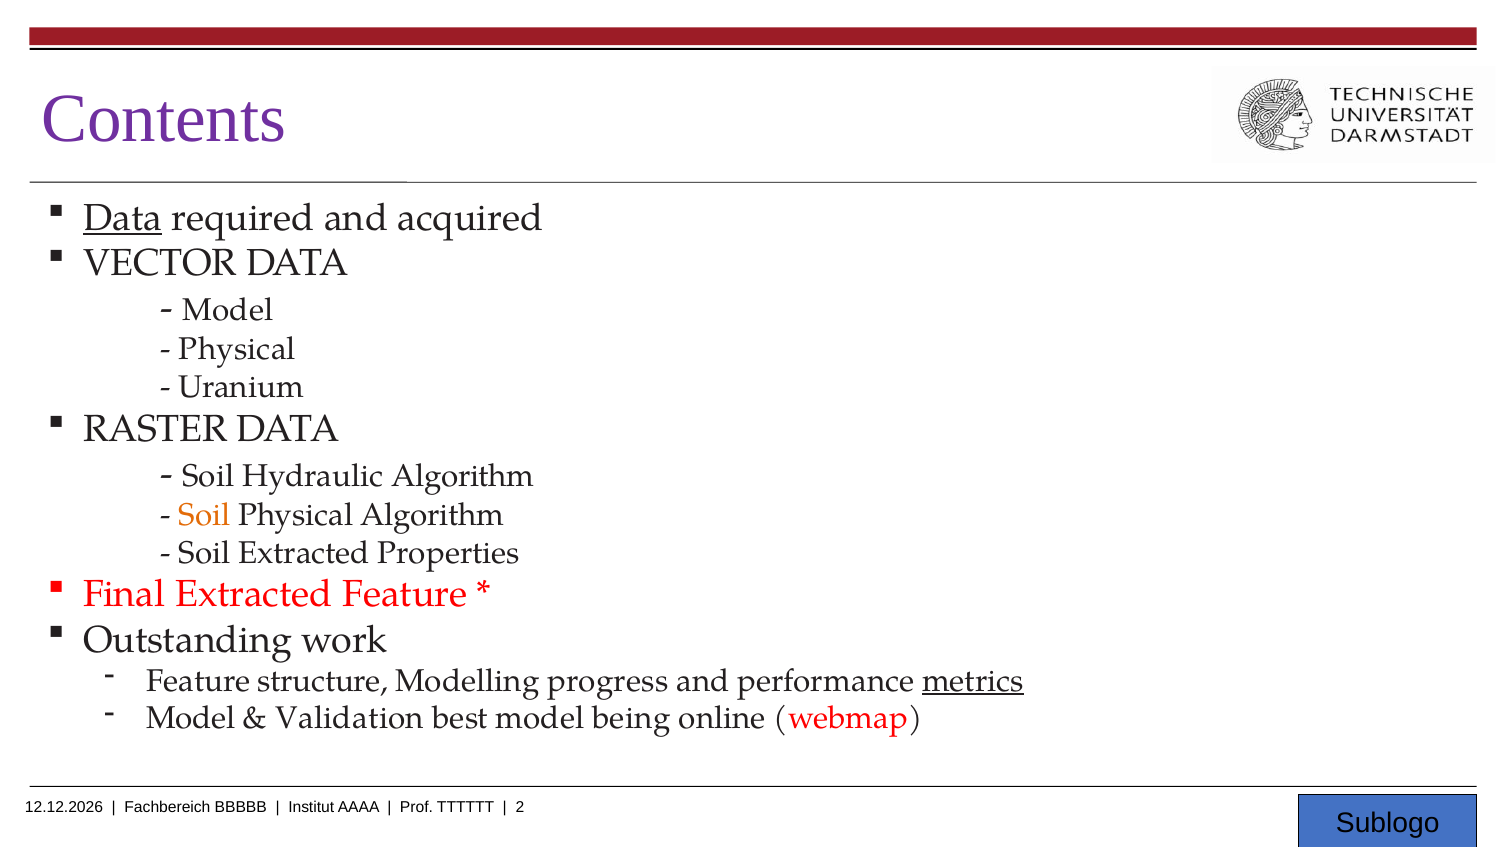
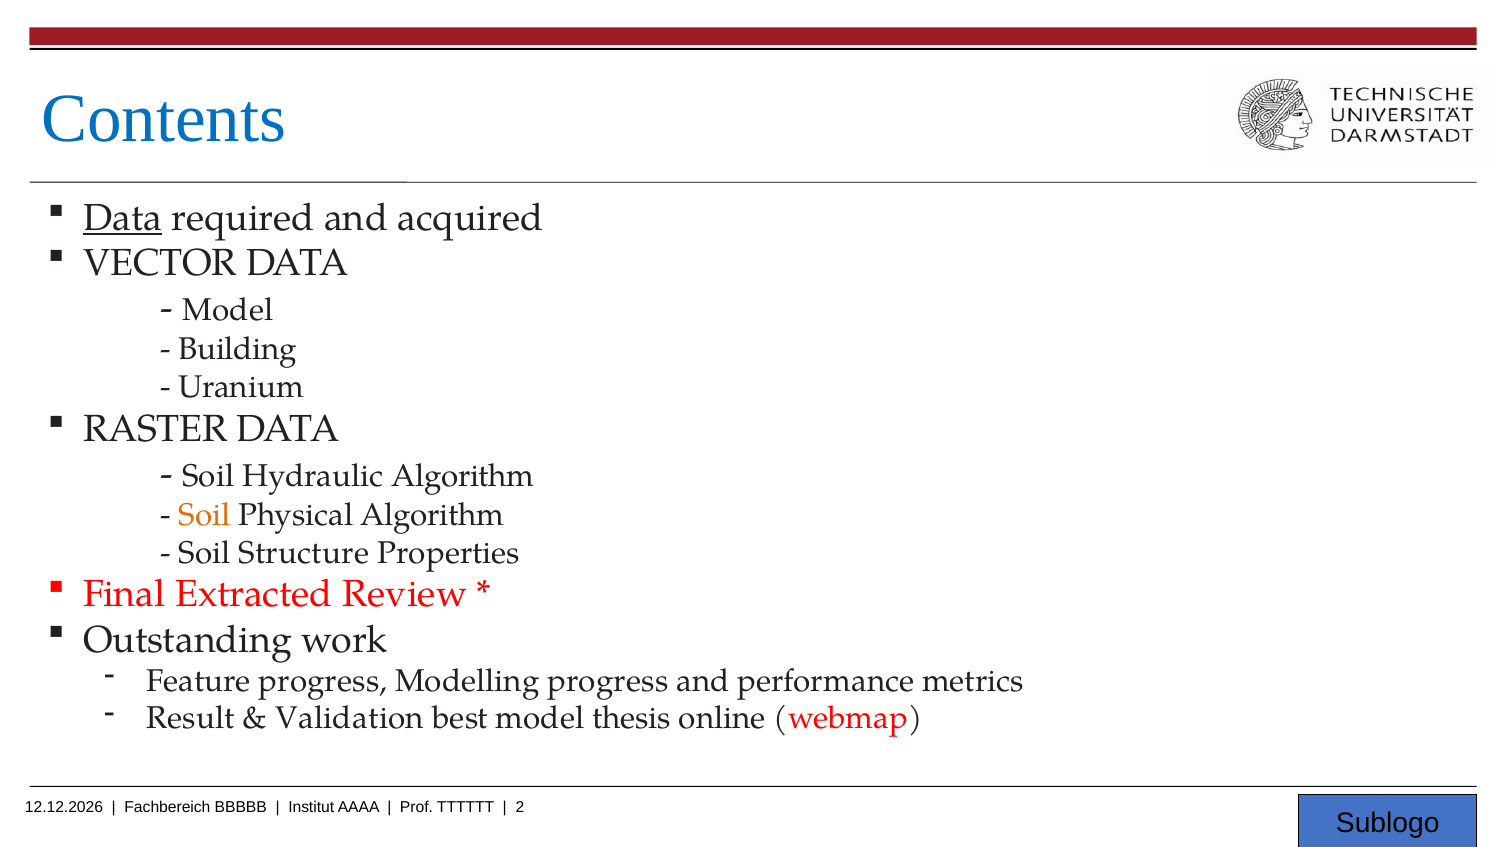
Contents colour: purple -> blue (164, 119)
Physical: Physical -> Building (238, 349)
Soil Extracted: Extracted -> Structure (304, 553)
Extracted Feature: Feature -> Review (405, 595)
Feature structure: structure -> progress (323, 681)
metrics underline: present -> none (973, 681)
Model: Model -> Result (191, 718)
being: being -> thesis (632, 718)
